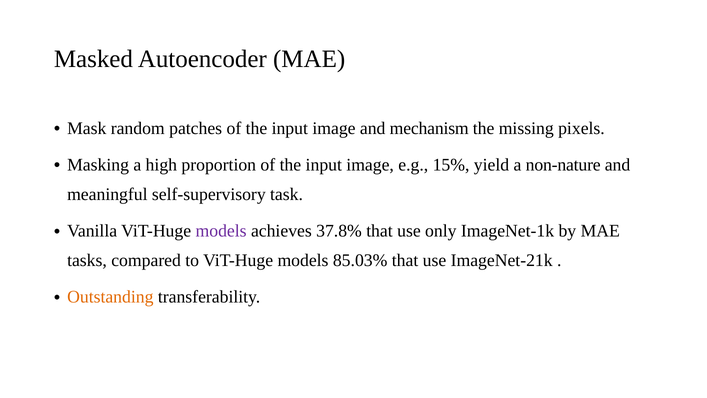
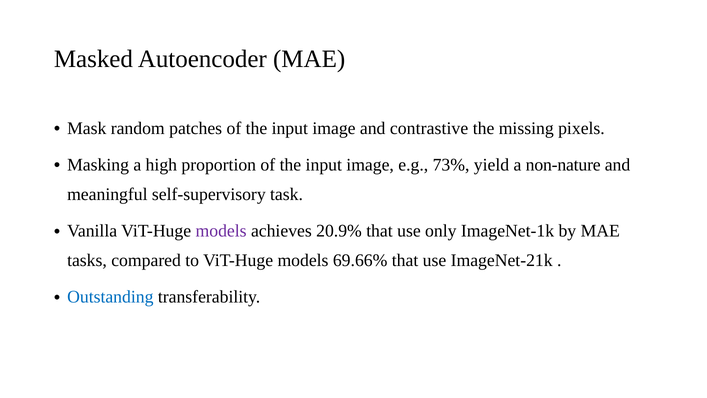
mechanism: mechanism -> contrastive (429, 128)
15%: 15% -> 73% (451, 165)
37.8%: 37.8% -> 20.9% (339, 231)
85.03%: 85.03% -> 69.66% (360, 260)
Outstanding colour: orange -> blue (110, 297)
